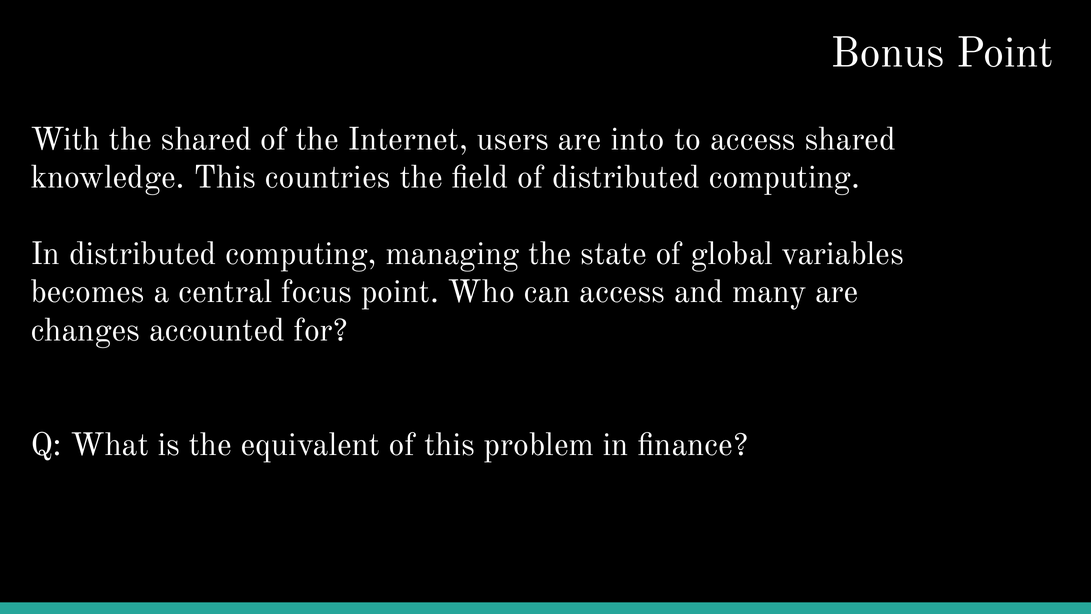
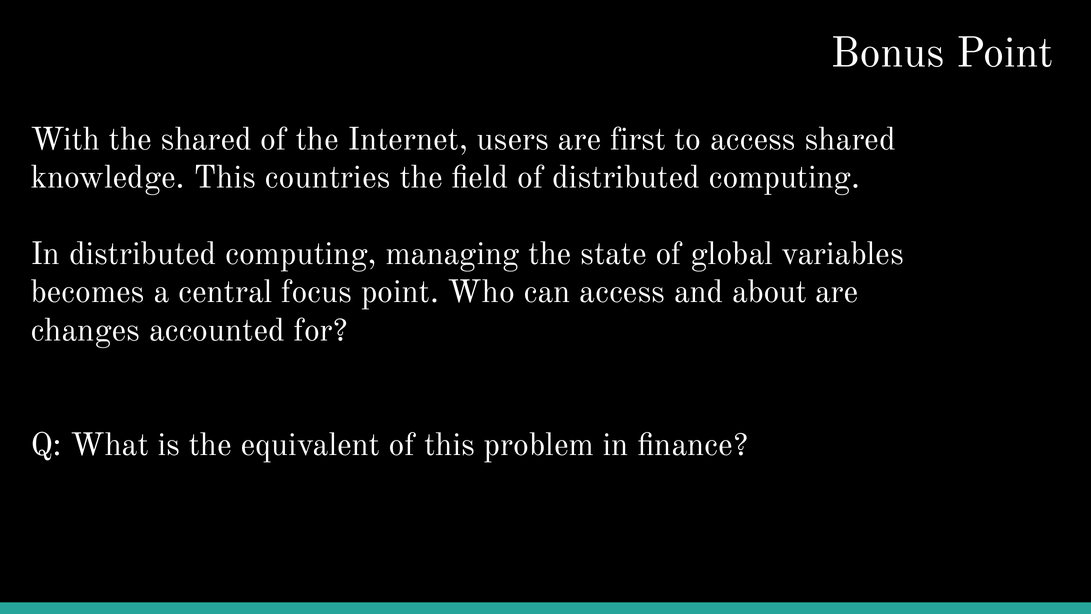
into: into -> first (638, 139)
many: many -> about (770, 292)
